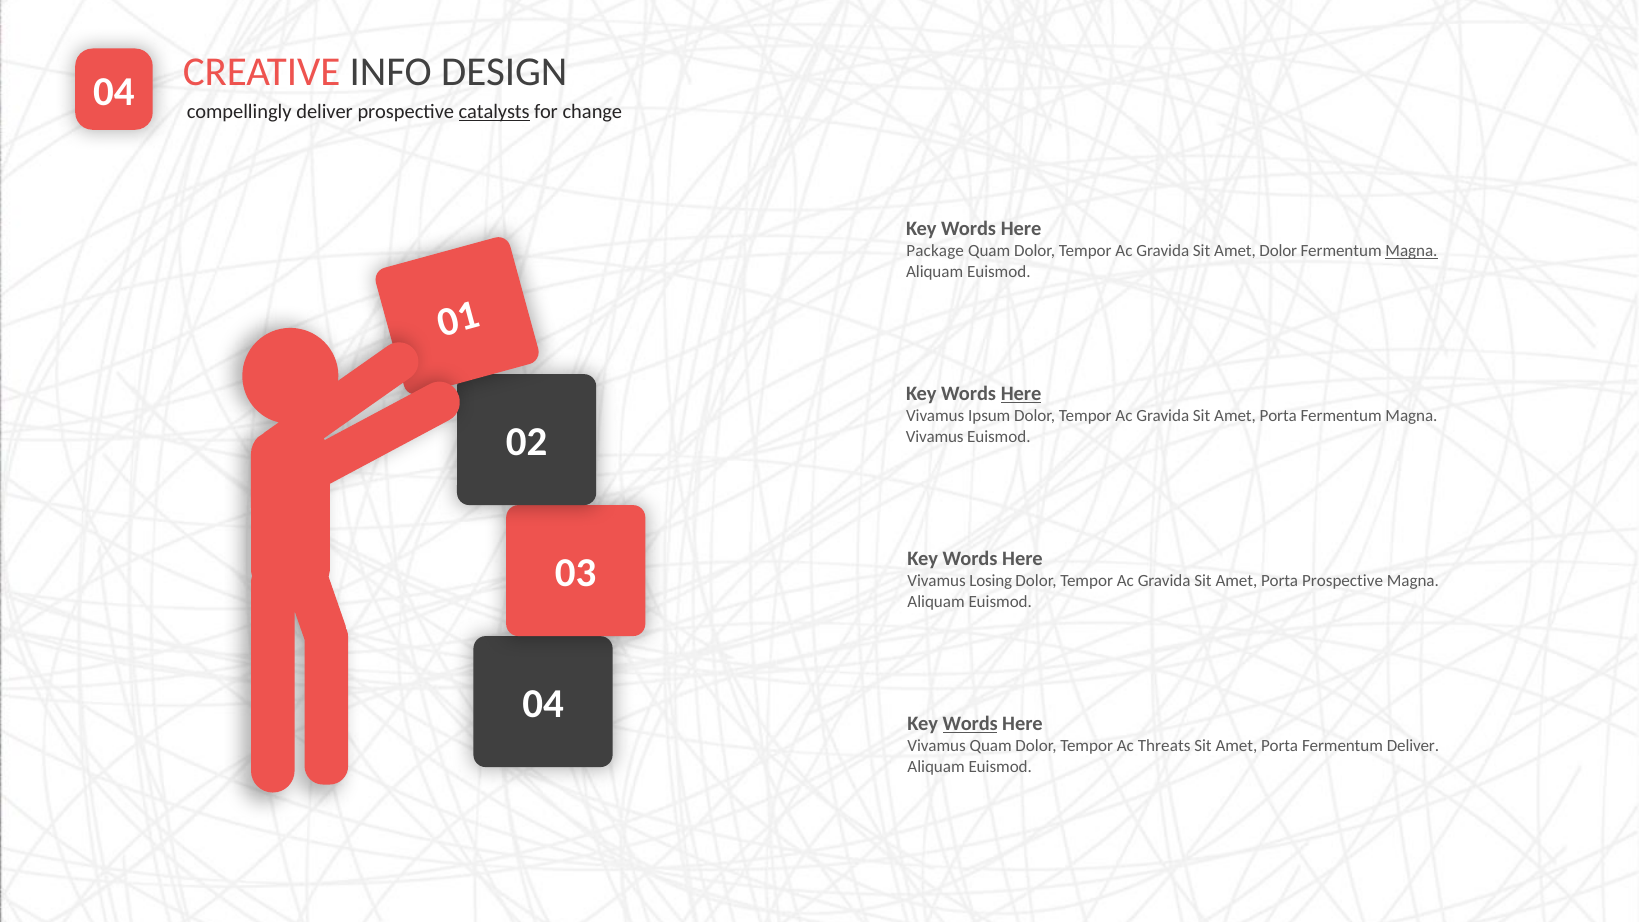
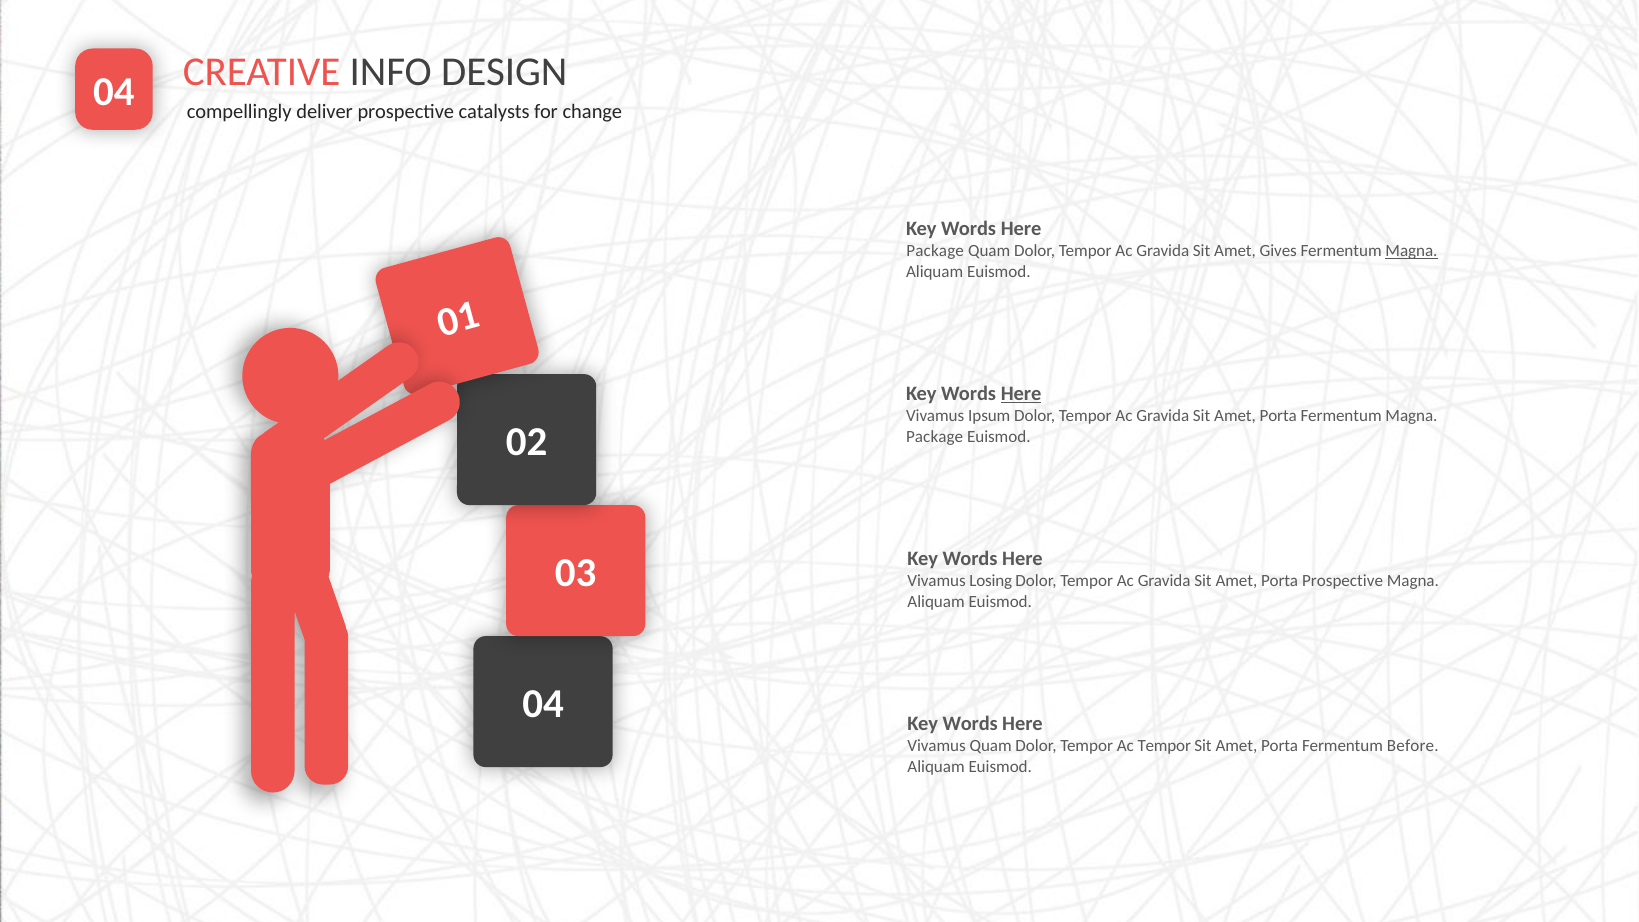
catalysts underline: present -> none (494, 112)
Amet Dolor: Dolor -> Gives (1278, 251)
Vivamus: Vivamus -> Package (935, 437)
Words underline: present -> none (970, 724)
Ac Threats: Threats -> Tempor (1164, 746)
Fermentum Deliver: Deliver -> Before (1413, 746)
